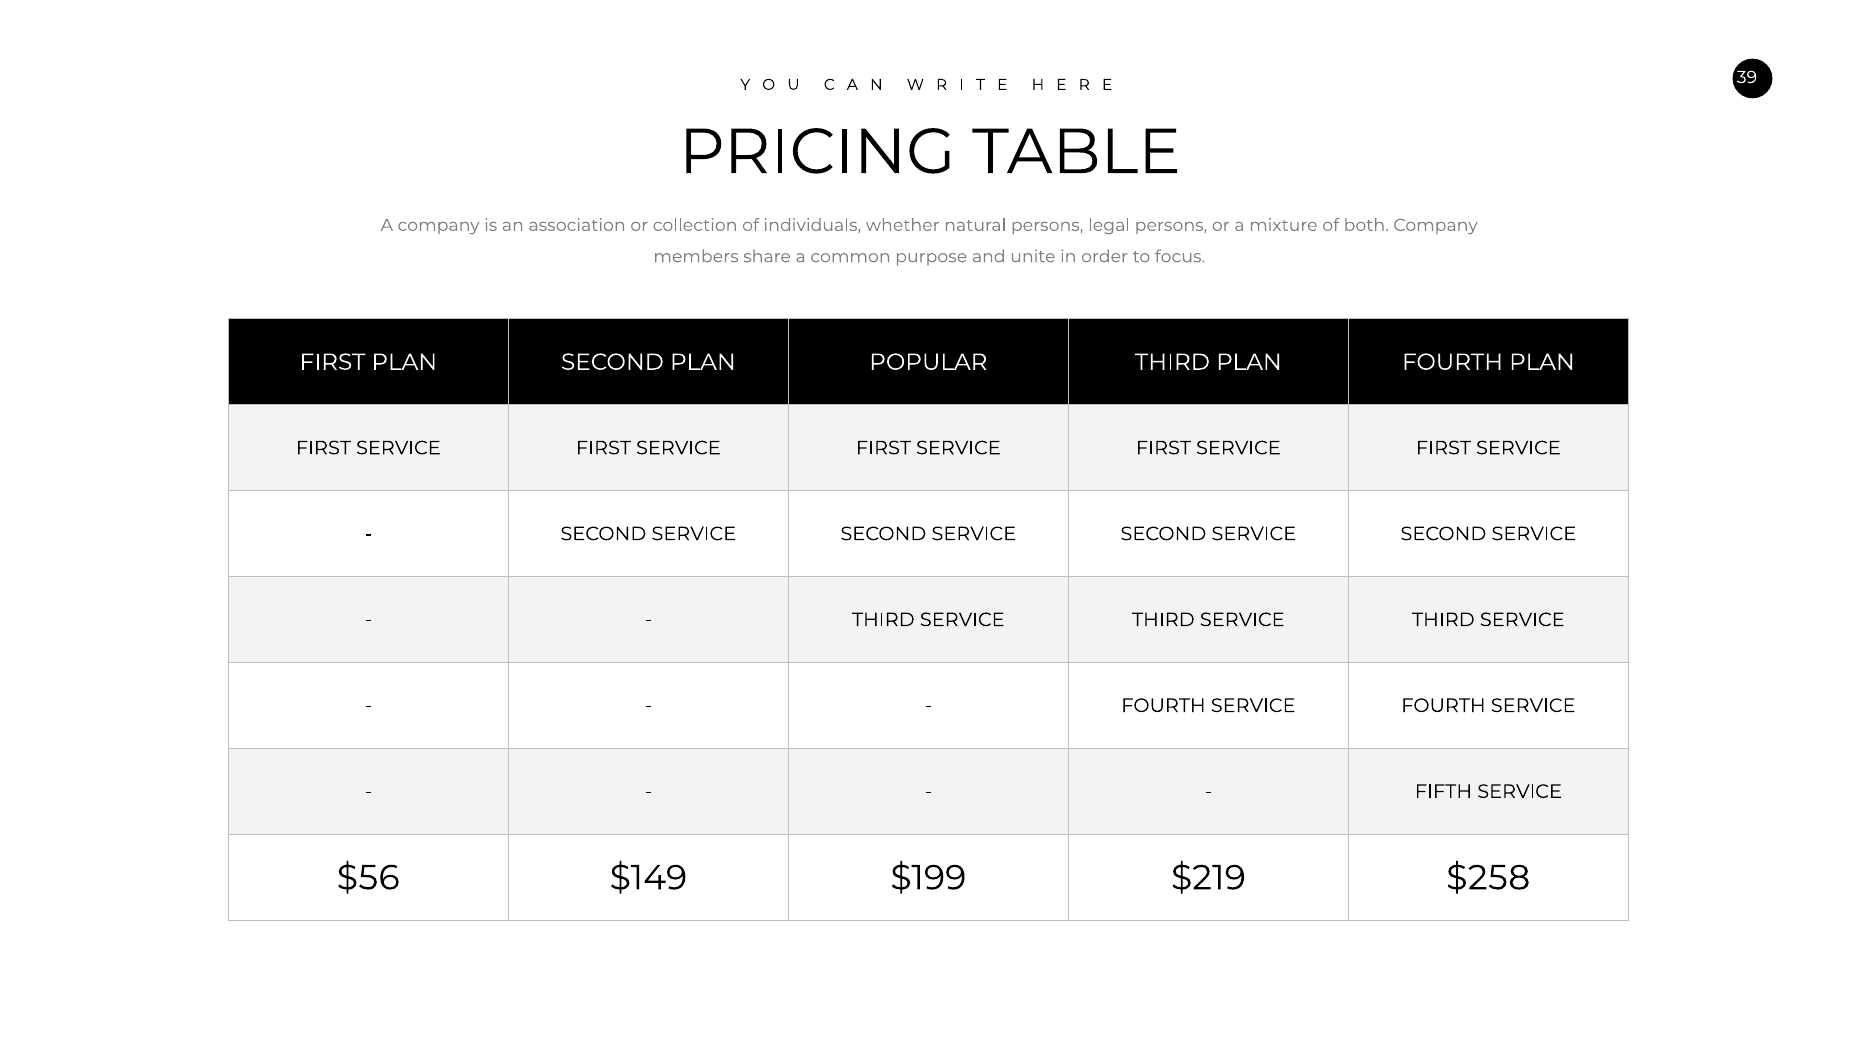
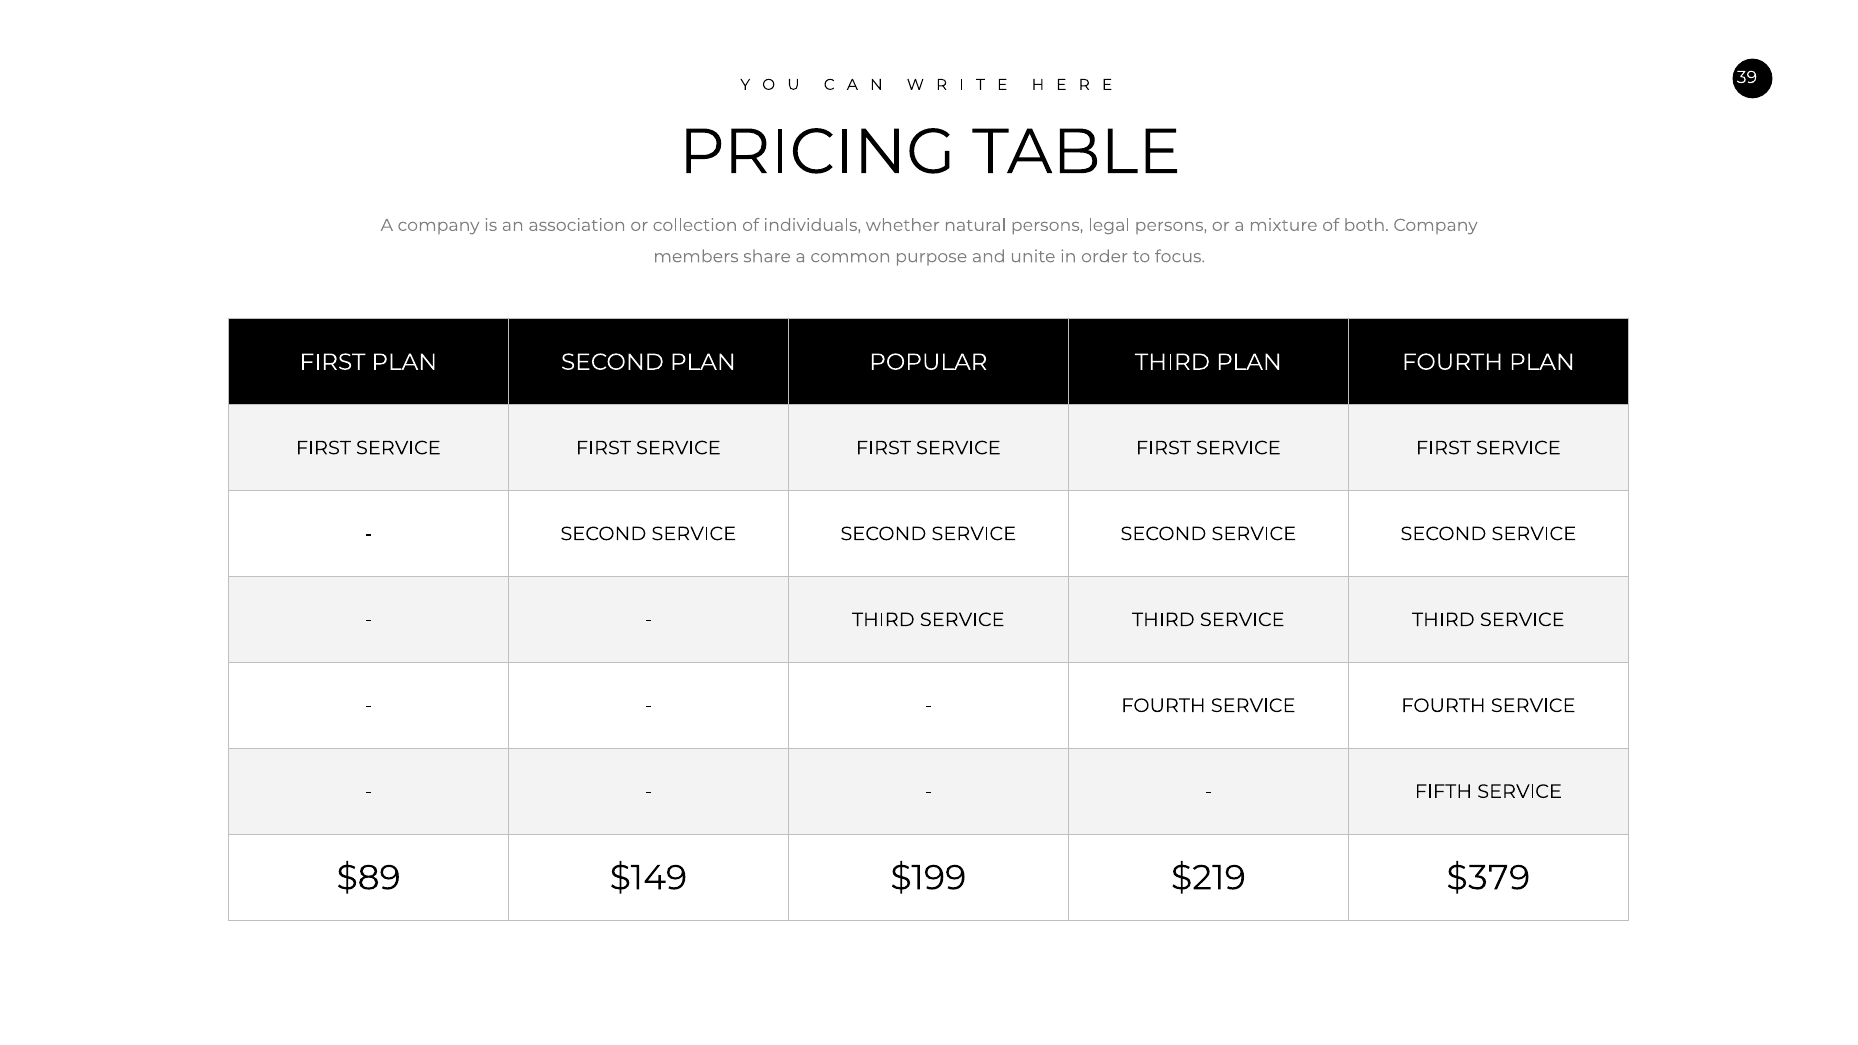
$56: $56 -> $89 (369, 878)
$258: $258 -> $379 (1488, 878)
